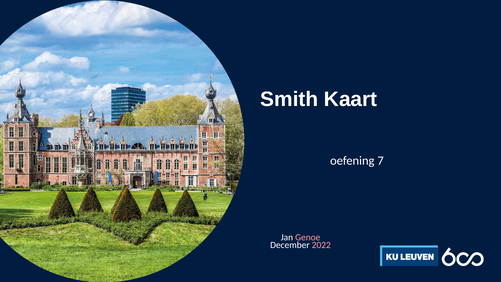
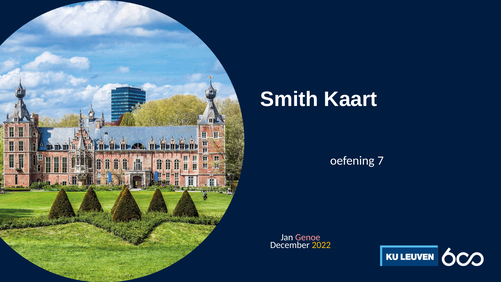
2022 colour: pink -> yellow (321, 245)
